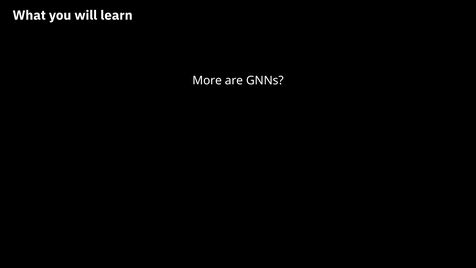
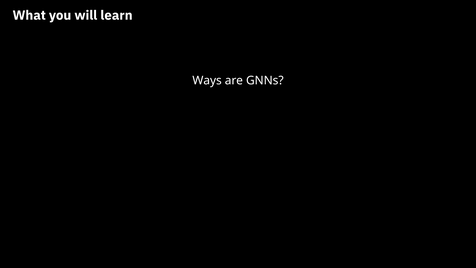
More: More -> Ways (207, 80)
